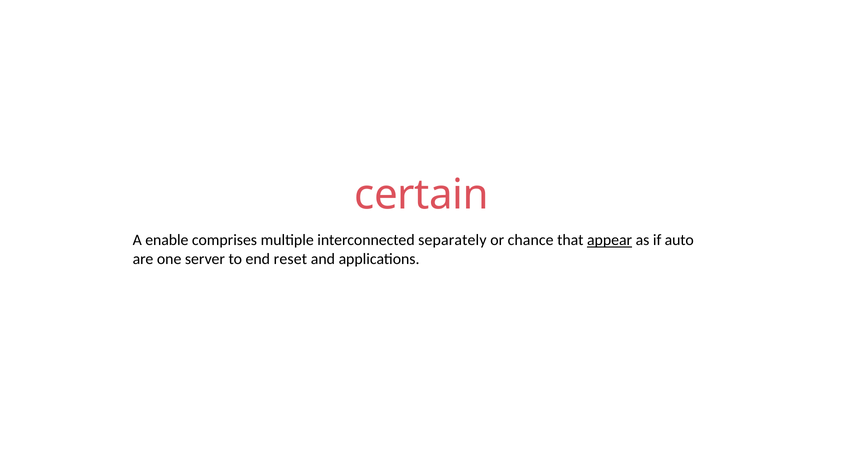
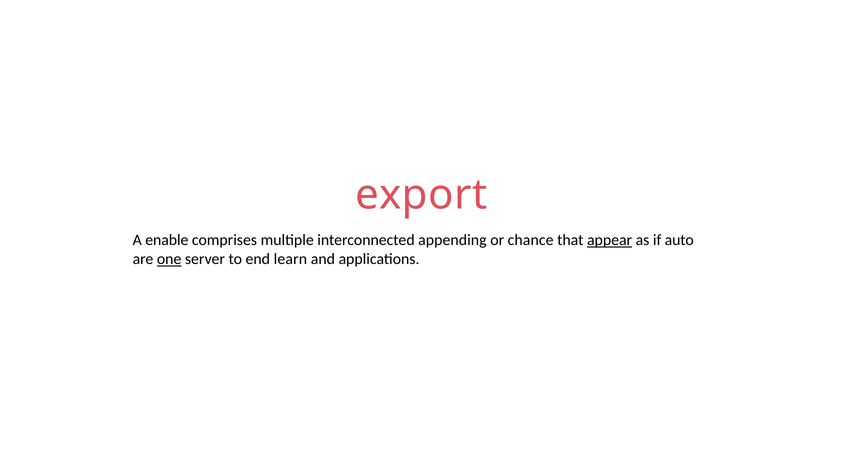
certain: certain -> export (421, 195)
separately: separately -> appending (452, 240)
one underline: none -> present (169, 259)
reset: reset -> learn (290, 259)
